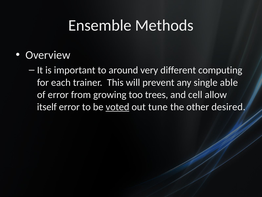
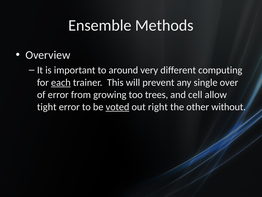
each underline: none -> present (61, 82)
able: able -> over (229, 82)
itself: itself -> tight (47, 107)
tune: tune -> right (158, 107)
desired: desired -> without (229, 107)
